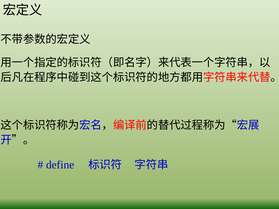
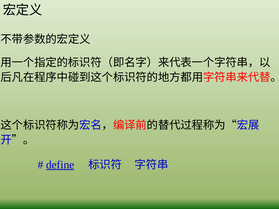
define underline: none -> present (60, 165)
